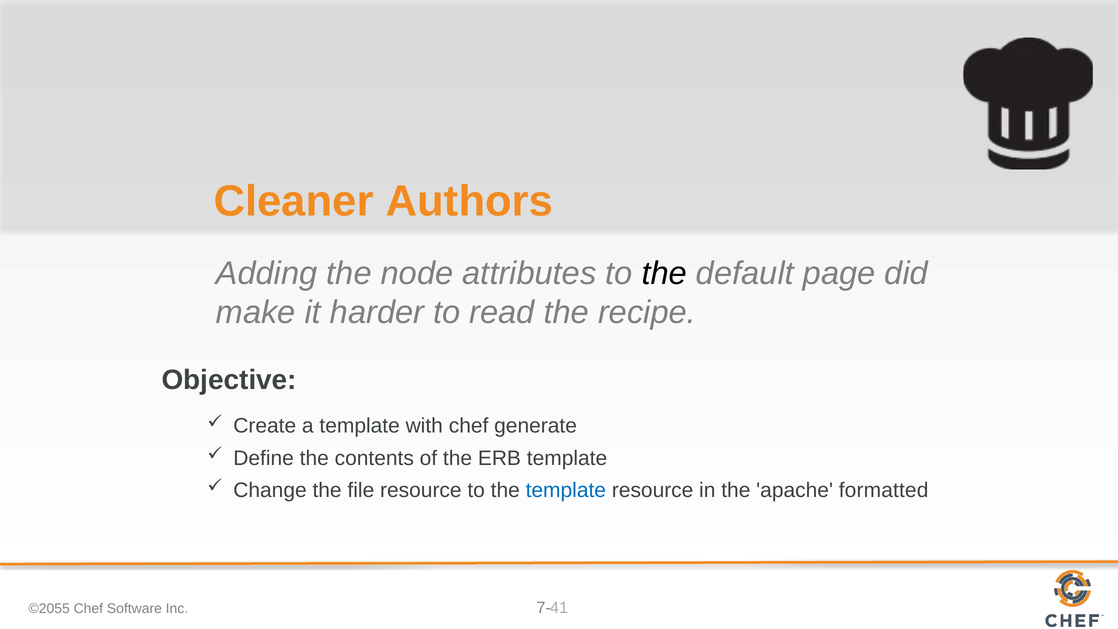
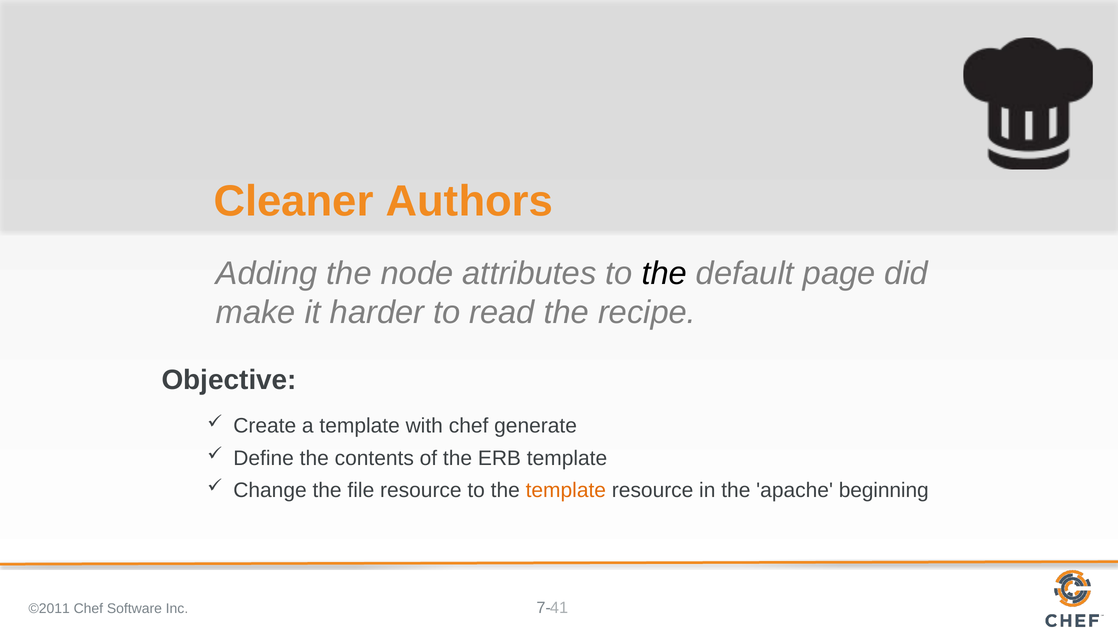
template colour: blue -> orange (566, 490)
formatted: formatted -> beginning (884, 490)
©2055: ©2055 -> ©2011 (49, 608)
